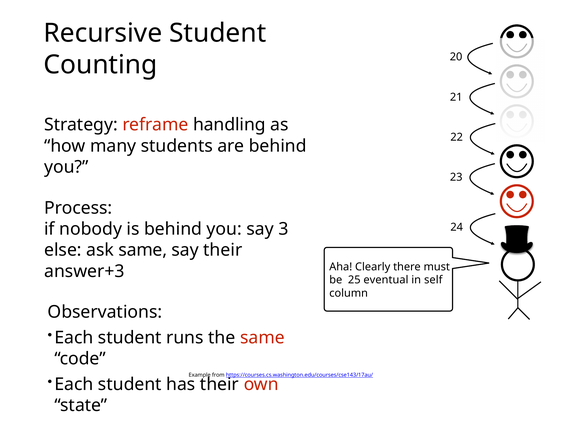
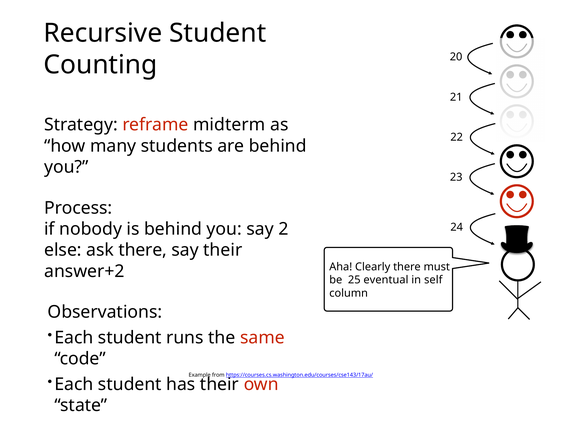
handling: handling -> midterm (229, 125)
3: 3 -> 2 (283, 229)
ask same: same -> there (143, 250)
answer+3: answer+3 -> answer+2 (84, 271)
